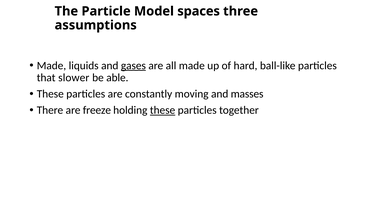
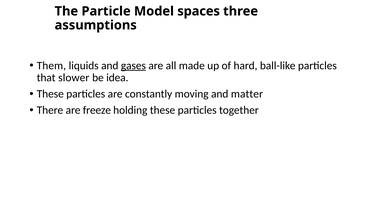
Made: Made -> Them (51, 65)
able: able -> idea (117, 78)
masses: masses -> matter (247, 94)
these underline: present -> none (163, 110)
